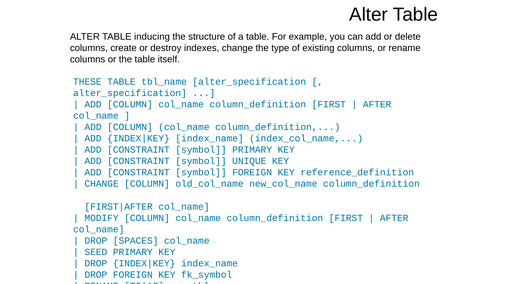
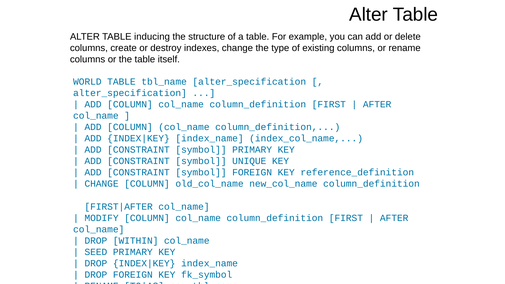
THESE: THESE -> WORLD (87, 82)
SPACES: SPACES -> WITHIN (136, 241)
